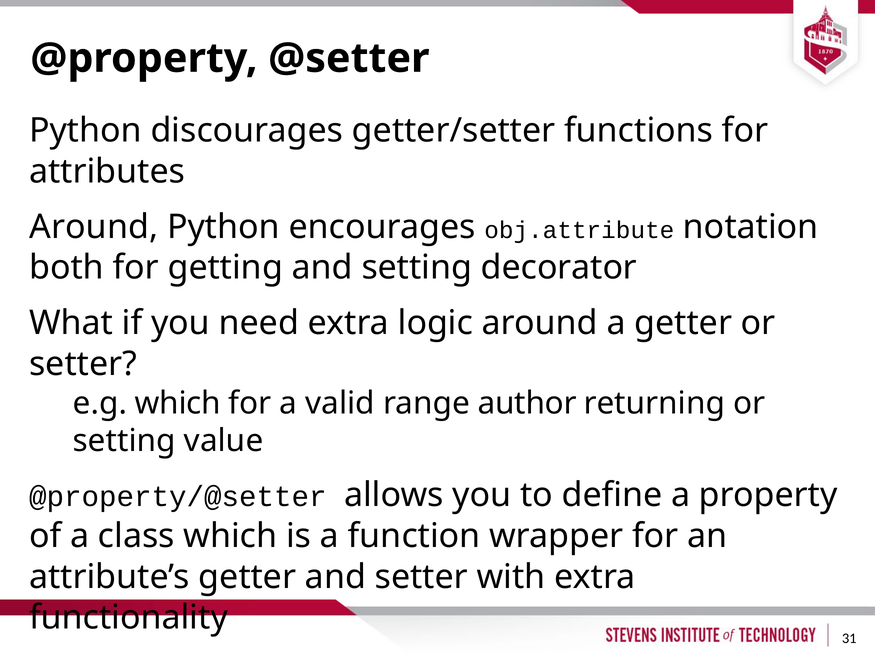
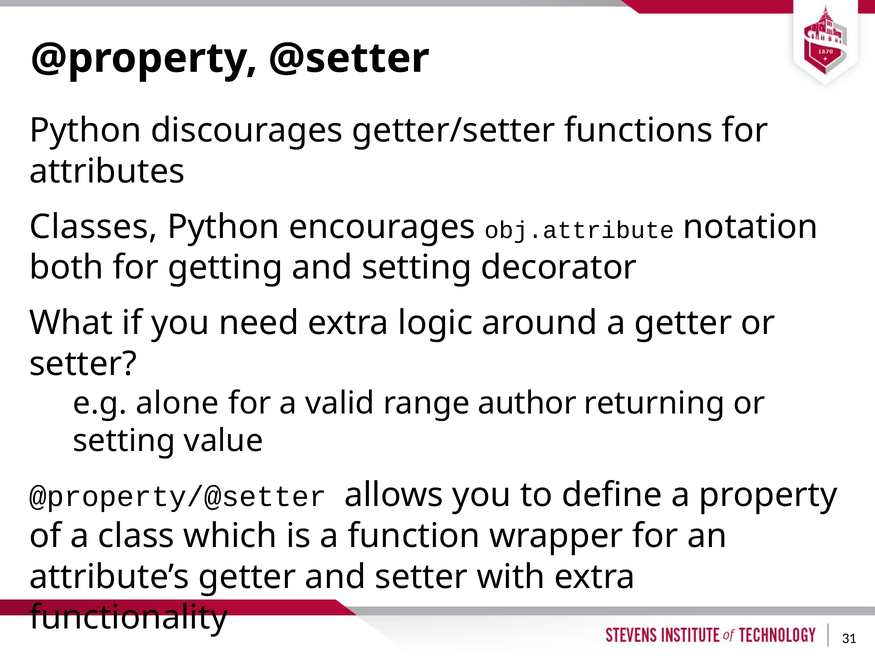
Around: Around -> Classes (94, 227)
e.g which: which -> alone (177, 403)
